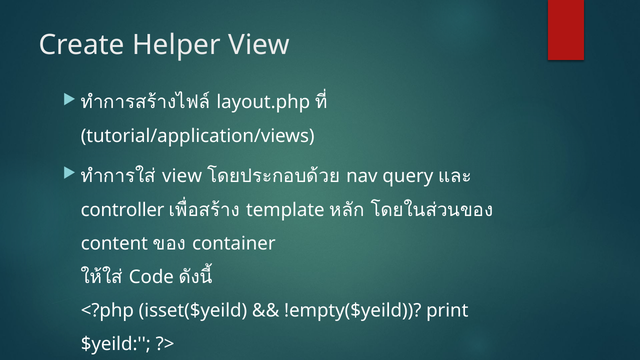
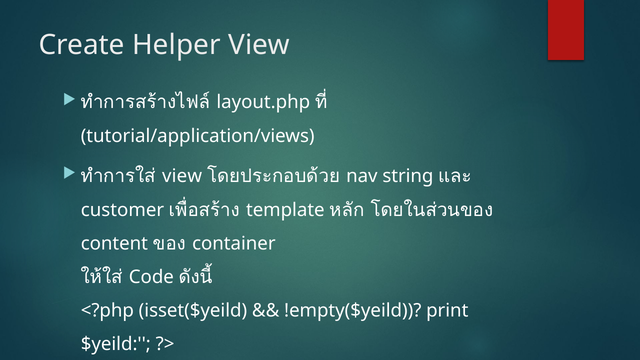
query: query -> string (408, 176)
controller: controller -> customer (122, 210)
